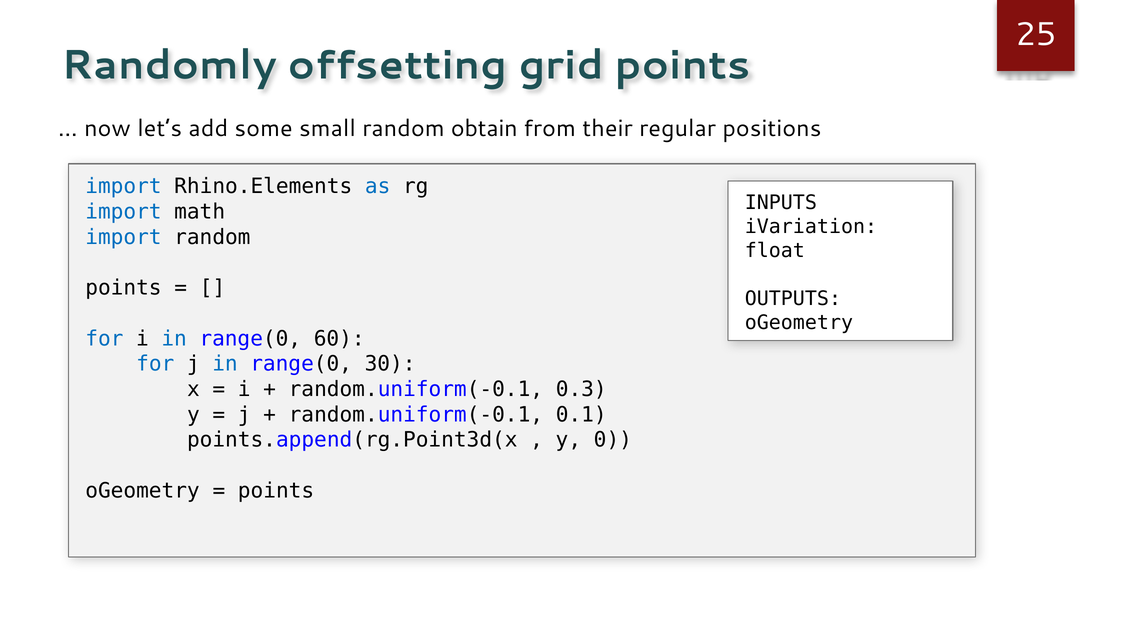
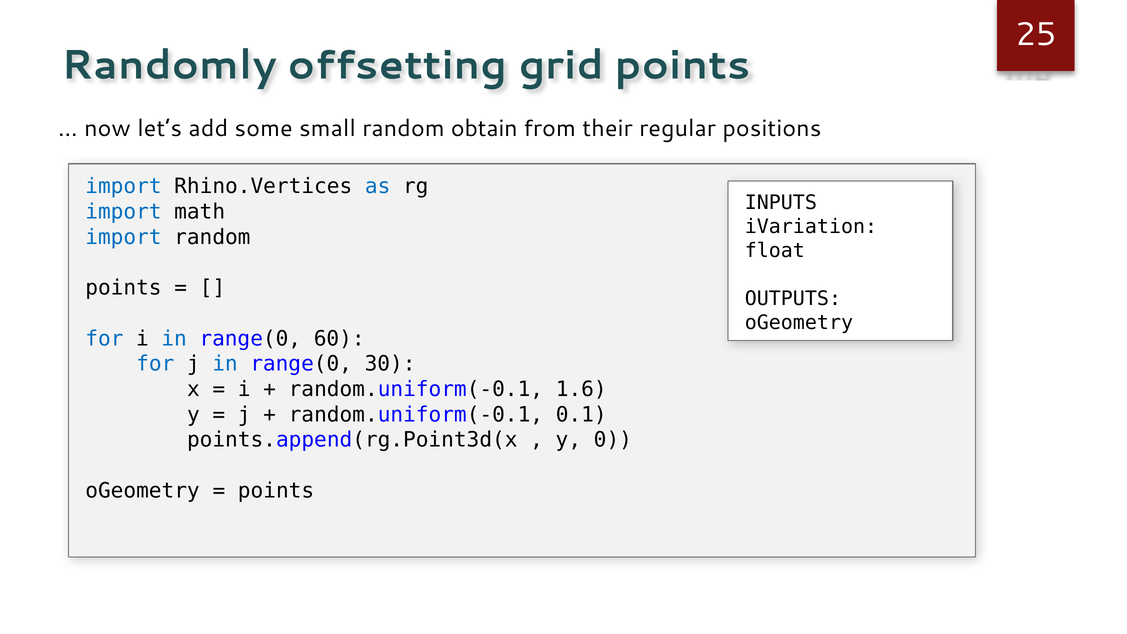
Rhino.Elements: Rhino.Elements -> Rhino.Vertices (263, 186)
0.3: 0.3 -> 1.6 (581, 389)
